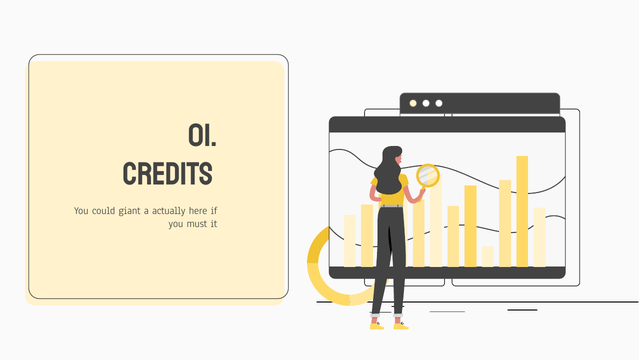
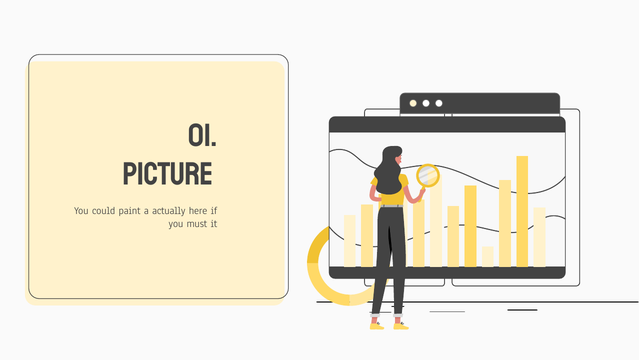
CREDITS: CREDITS -> PICTURE (168, 174)
giant: giant -> paint (130, 211)
